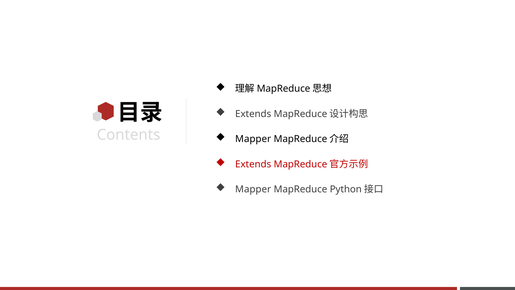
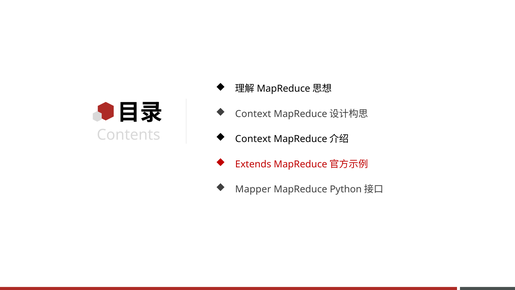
Extends: Extends -> Context (253, 114)
Mapper: Mapper -> Context (253, 139)
